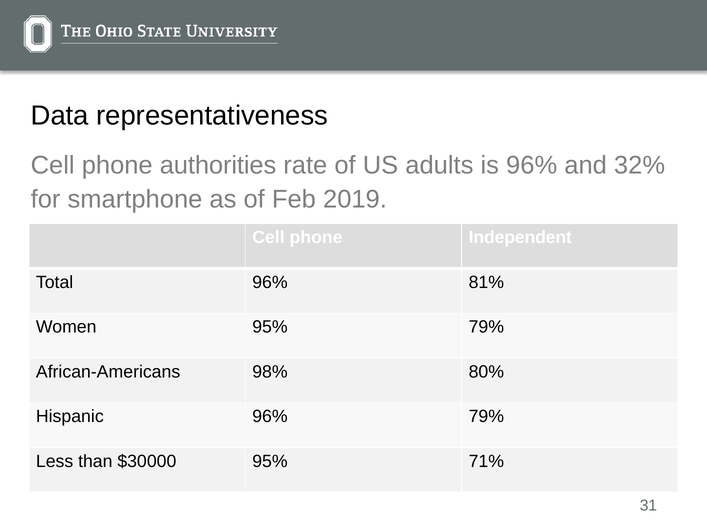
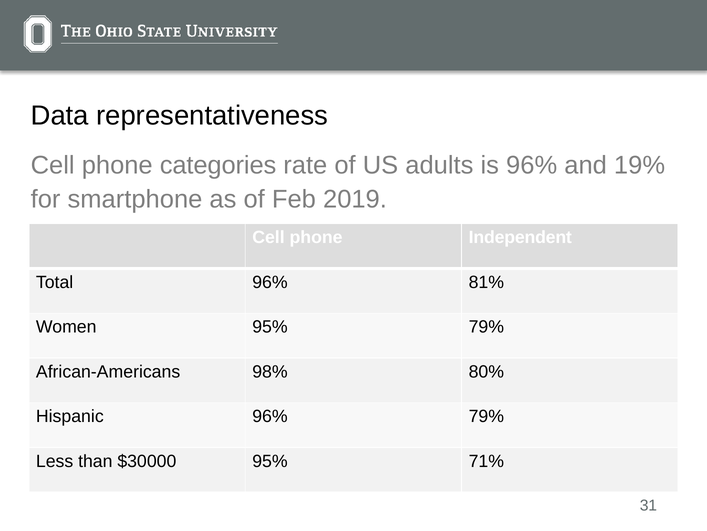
authorities: authorities -> categories (218, 165)
32%: 32% -> 19% (640, 165)
